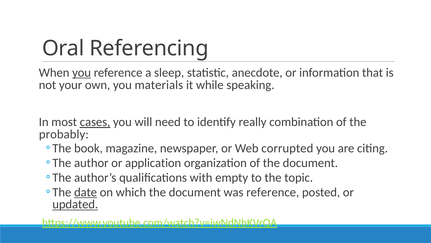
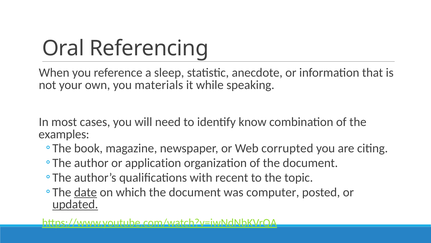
you underline: present -> none (82, 73)
cases underline: present -> none (95, 122)
really: really -> know (253, 122)
probably: probably -> examples (64, 134)
empty: empty -> recent (232, 177)
was reference: reference -> computer (273, 192)
